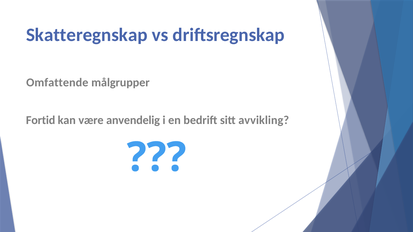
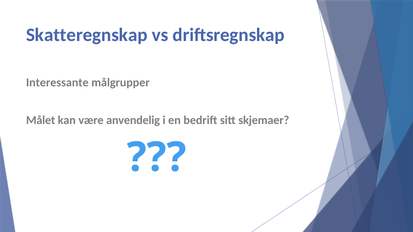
Omfattende: Omfattende -> Interessante (57, 83)
Fortid: Fortid -> Målet (41, 120)
avvikling: avvikling -> skjemaer (264, 120)
